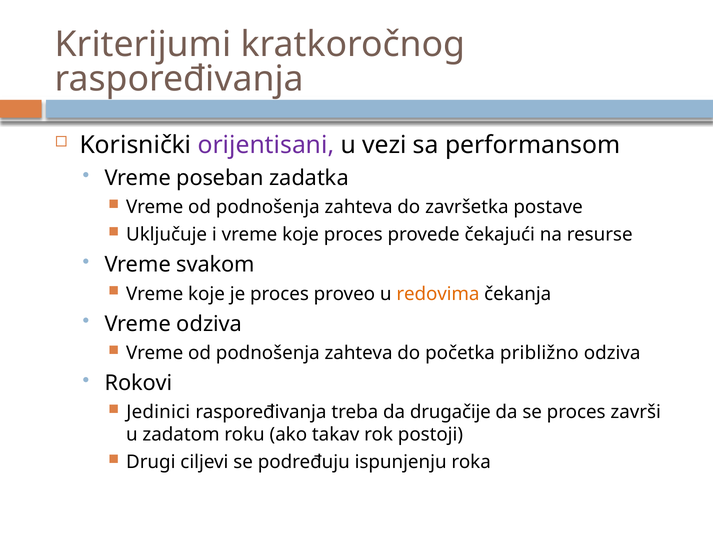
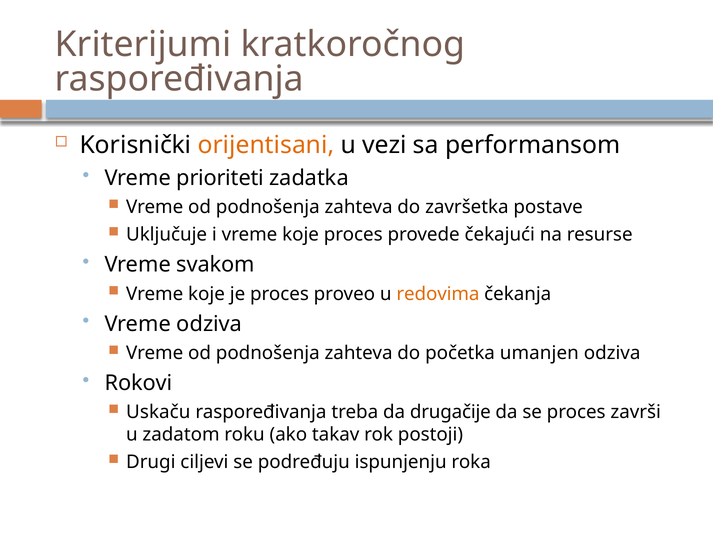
orijentisani colour: purple -> orange (266, 145)
poseban: poseban -> prioriteti (220, 178)
približno: približno -> umanjen (539, 353)
Jedinici: Jedinici -> Uskaču (158, 412)
